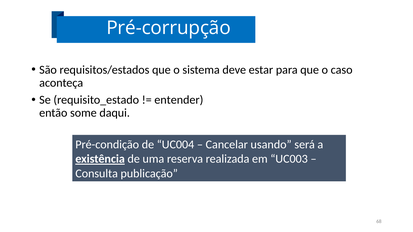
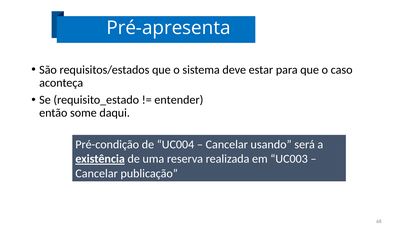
Pré-corrupção: Pré-corrupção -> Pré-apresenta (169, 28)
Consulta: Consulta -> Cancelar (97, 174)
